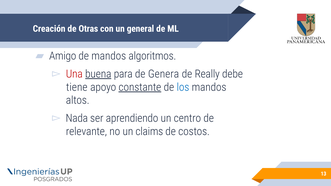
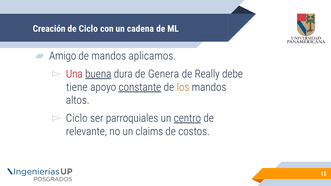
de Otras: Otras -> Ciclo (88, 29)
general: general -> cadena (140, 29)
algoritmos: algoritmos -> aplicamos (152, 56)
para: para -> dura (123, 74)
los colour: blue -> orange (183, 87)
Nada: Nada -> Ciclo (77, 118)
aprendiendo: aprendiendo -> parroquiales (132, 118)
centro underline: none -> present (187, 118)
